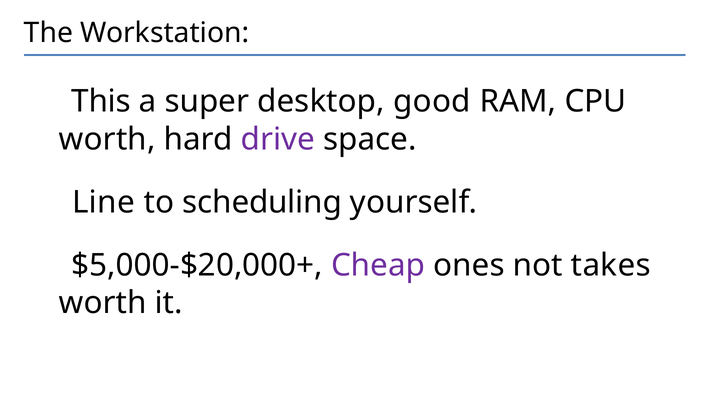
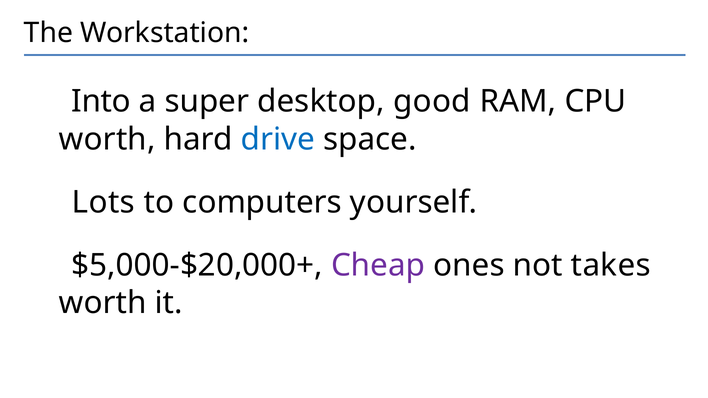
This: This -> Into (101, 102)
drive colour: purple -> blue (278, 139)
Line: Line -> Lots (103, 202)
scheduling: scheduling -> computers (262, 202)
